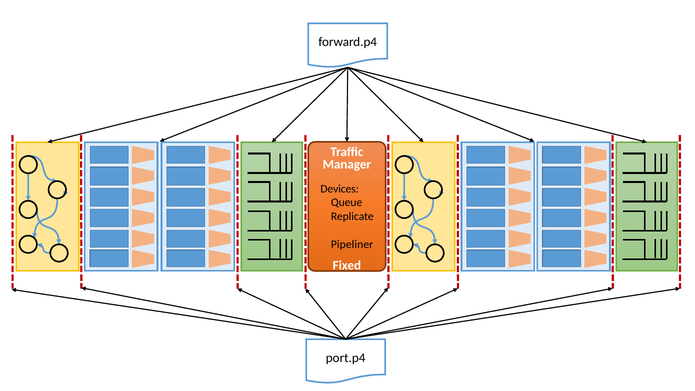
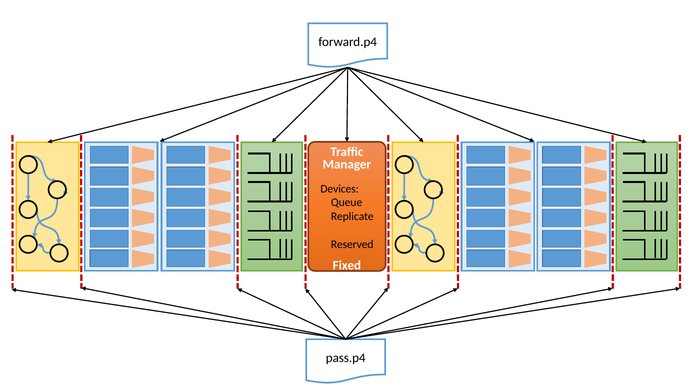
Pipeliner: Pipeliner -> Reserved (352, 244)
port.p4: port.p4 -> pass.p4 (346, 358)
